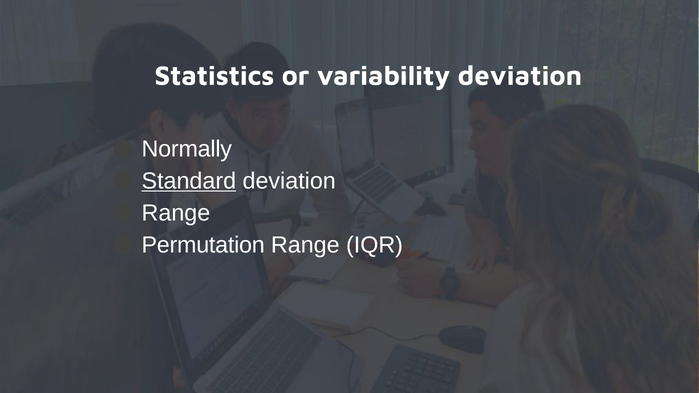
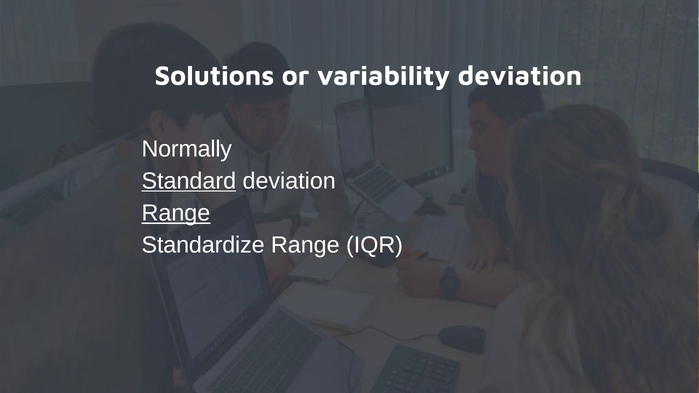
Statistics: Statistics -> Solutions (214, 76)
Range underline: none -> present (176, 213)
Permutation: Permutation -> Standardize (203, 245)
